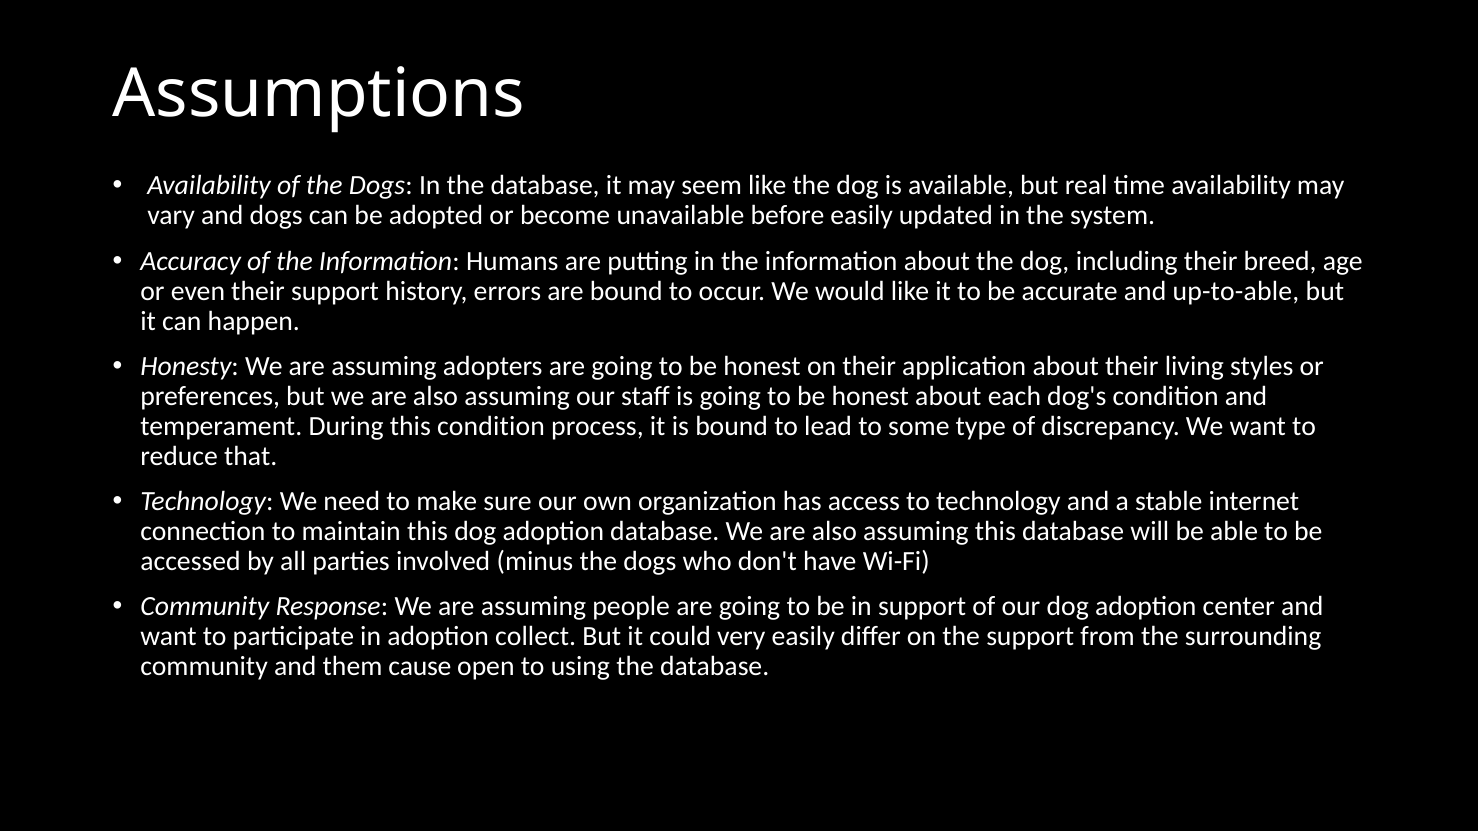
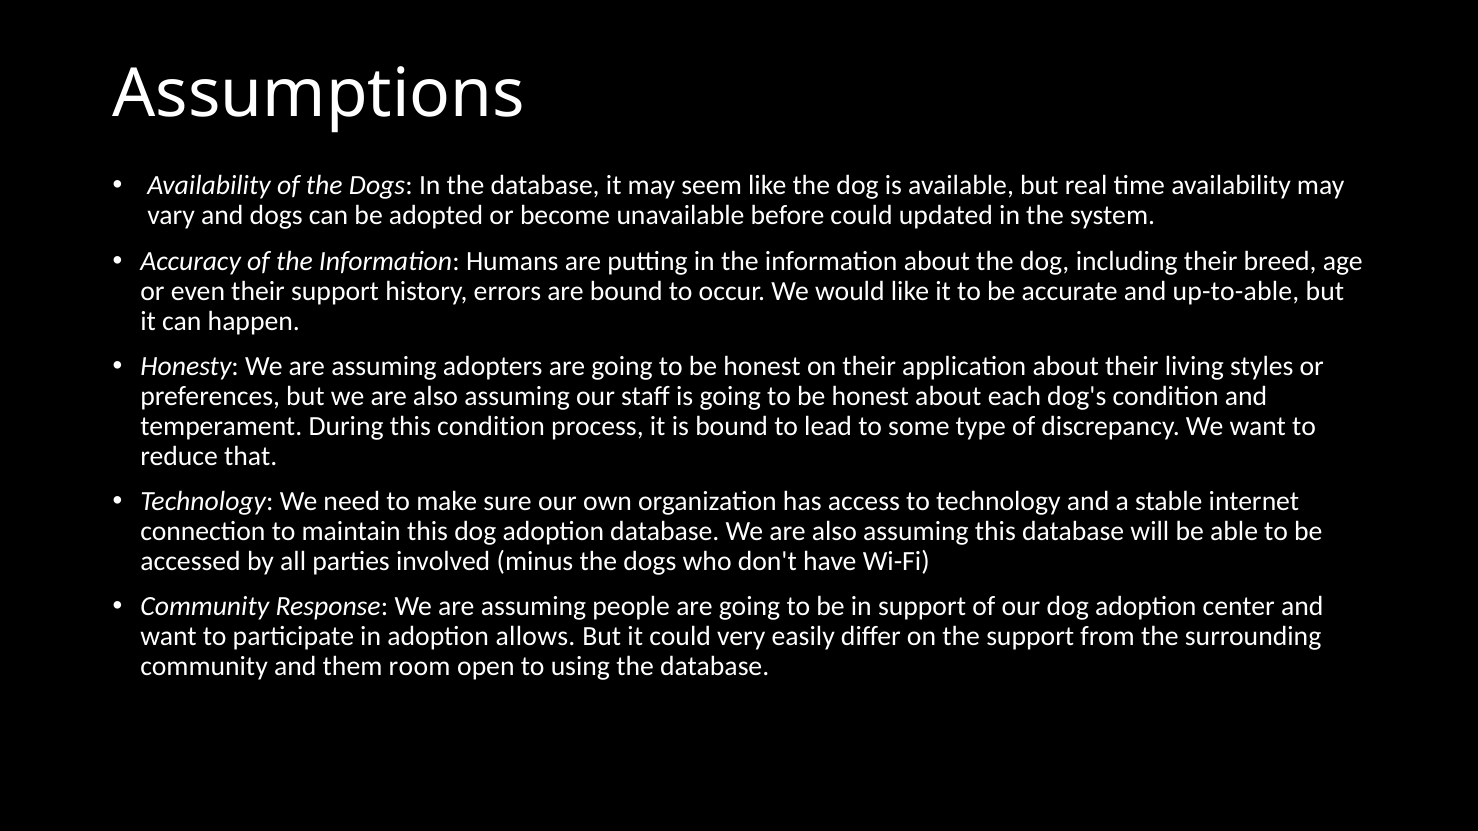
before easily: easily -> could (862, 216)
collect: collect -> allows (536, 637)
cause: cause -> room (420, 667)
